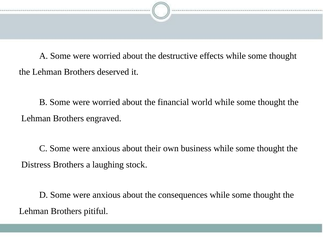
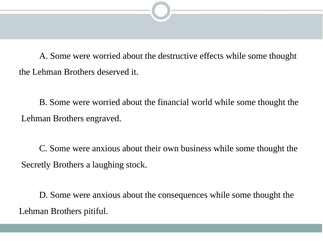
Distress: Distress -> Secretly (36, 165)
